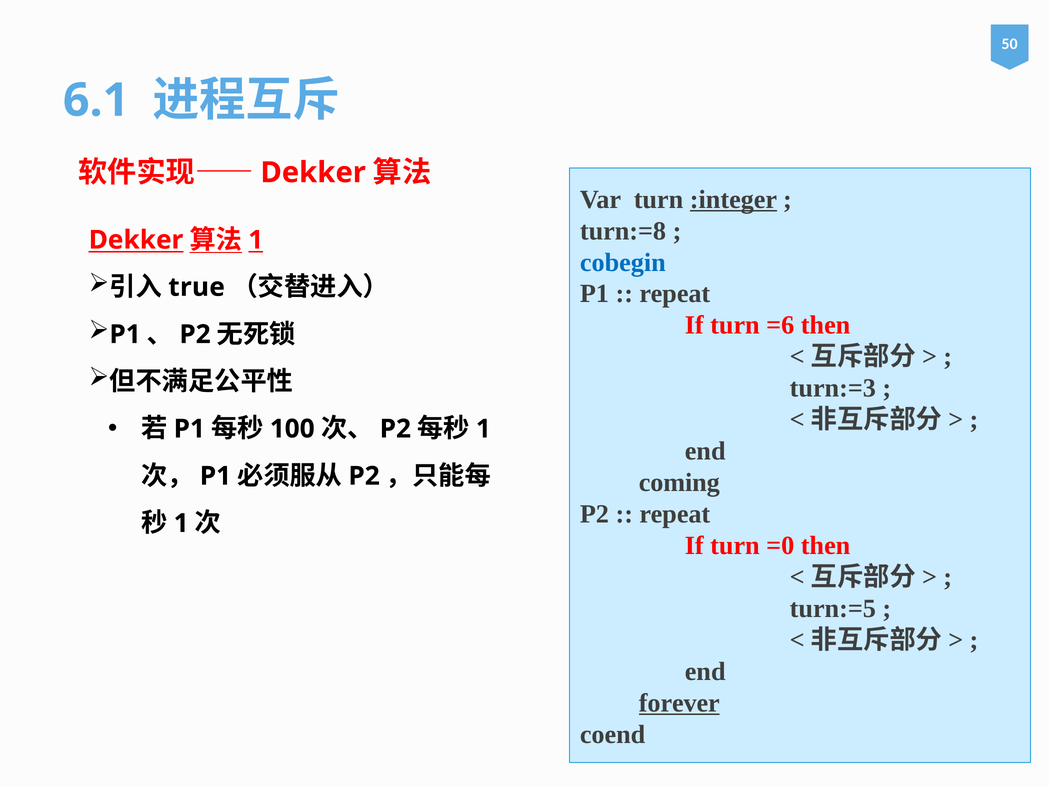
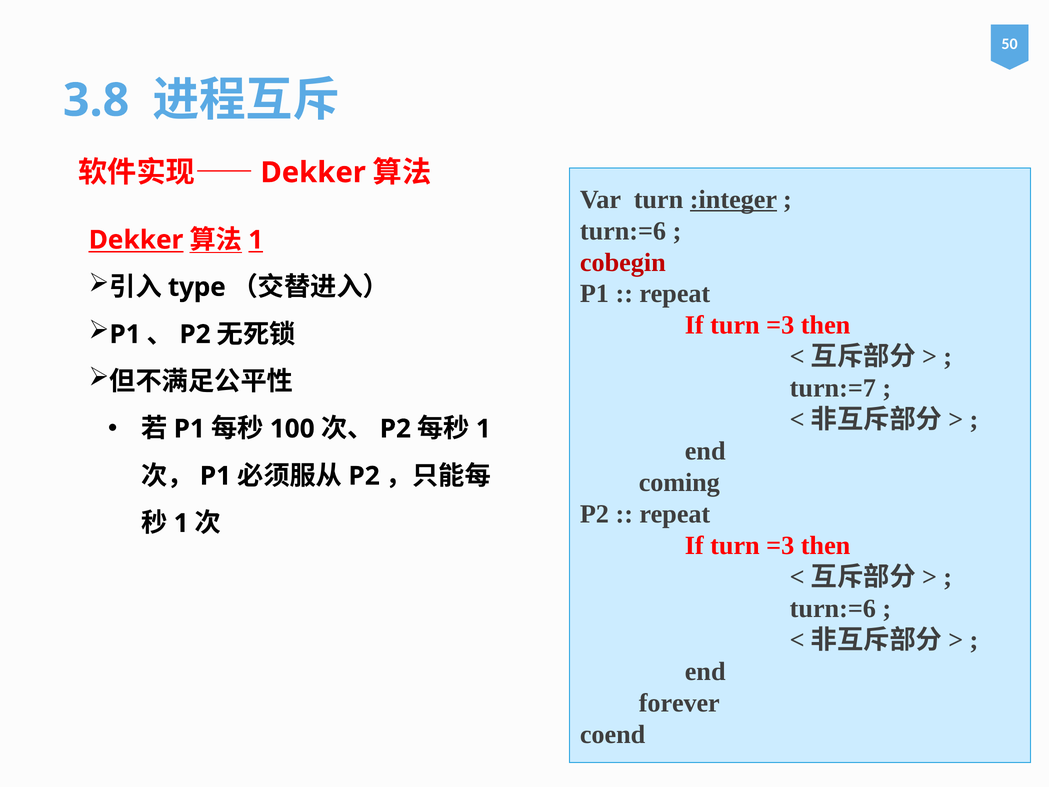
6.1: 6.1 -> 3.8 (96, 100)
turn:=8: turn:=8 -> turn:=6 (623, 231)
cobegin colour: blue -> red (623, 262)
true: true -> type (197, 287)
=6: =6 -> =3 (780, 325)
turn:=3: turn:=3 -> turn:=7 (833, 388)
=0: =0 -> =3 (780, 545)
turn:=5: turn:=5 -> turn:=6 (833, 608)
forever underline: present -> none (679, 703)
